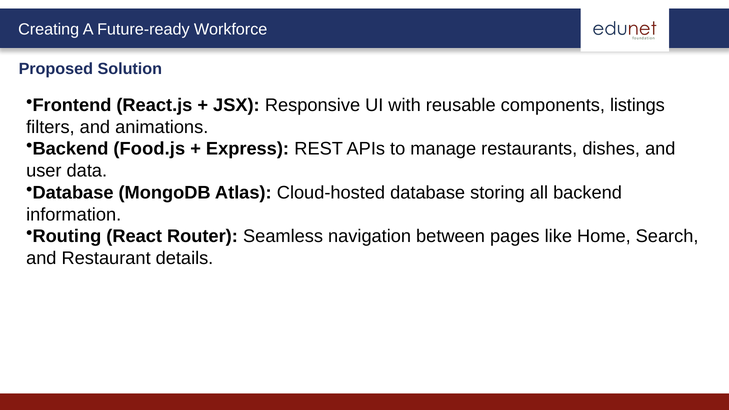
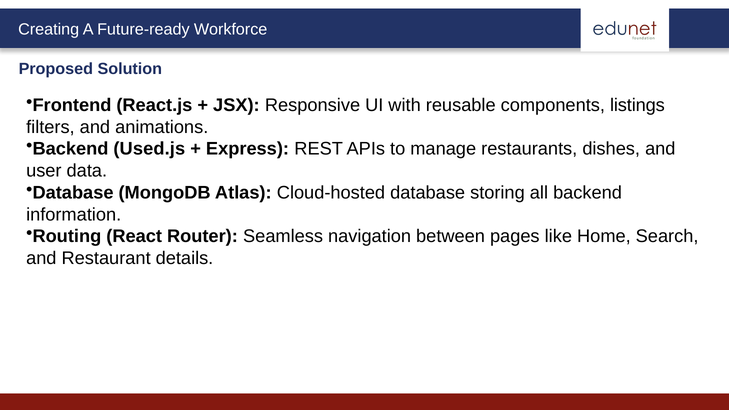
Food.js: Food.js -> Used.js (149, 149)
